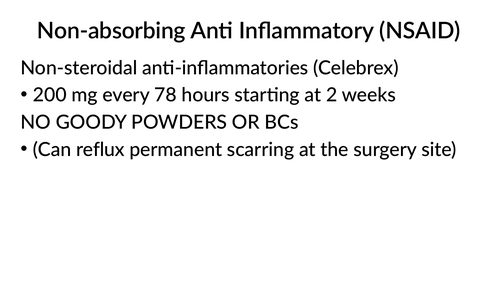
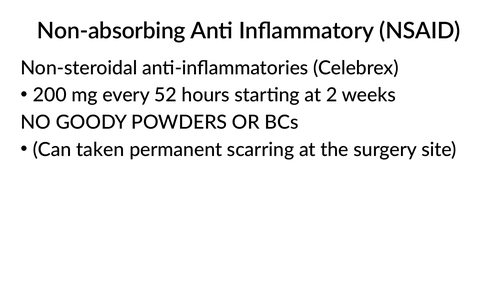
78: 78 -> 52 (165, 95)
reflux: reflux -> taken (100, 149)
